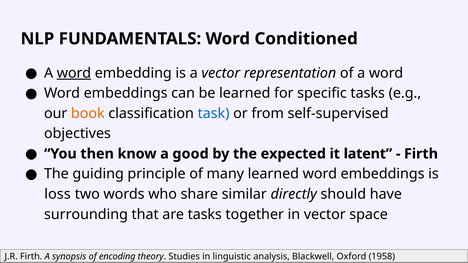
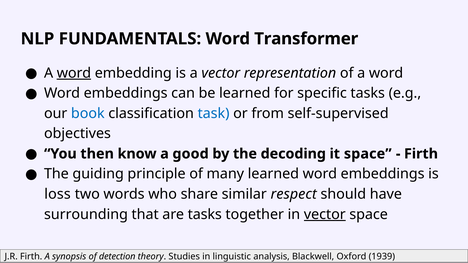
Conditioned: Conditioned -> Transformer (306, 39)
book colour: orange -> blue (88, 114)
expected: expected -> decoding (293, 154)
it latent: latent -> space (368, 154)
directly: directly -> respect (294, 194)
vector underline: none -> present (325, 215)
encoding: encoding -> detection (117, 257)
1958: 1958 -> 1939 (382, 257)
